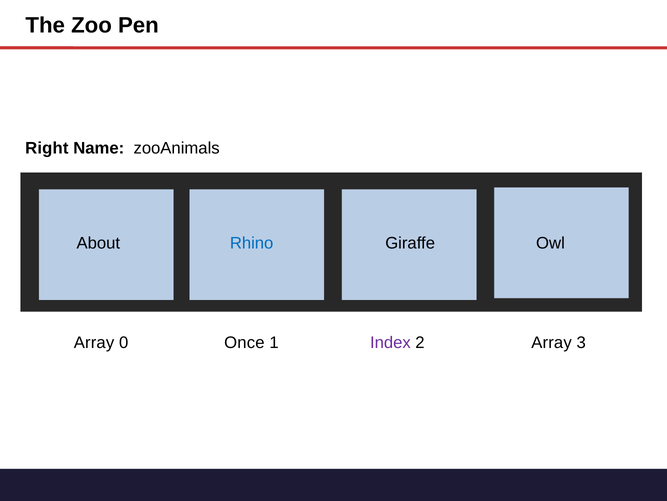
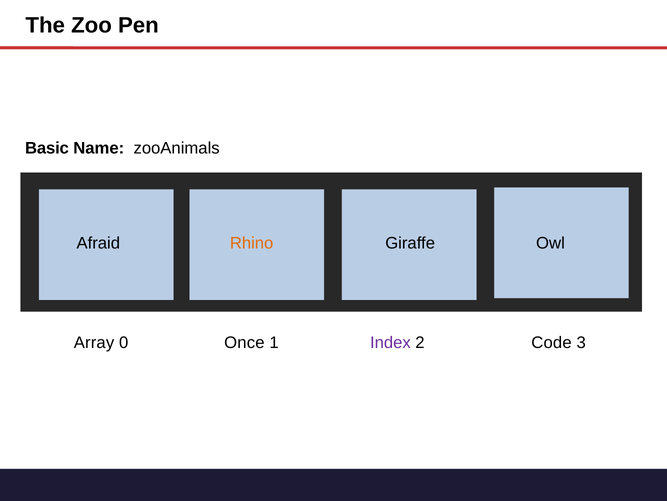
Right: Right -> Basic (47, 148)
About: About -> Afraid (98, 243)
Rhino colour: blue -> orange (252, 243)
2 Array: Array -> Code (552, 342)
